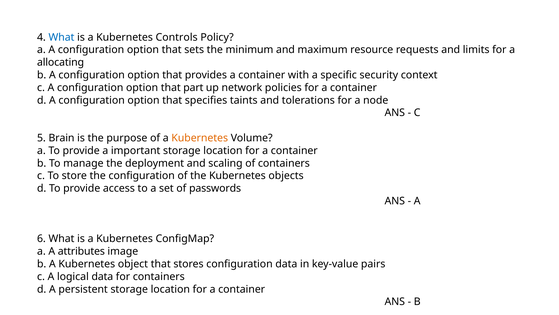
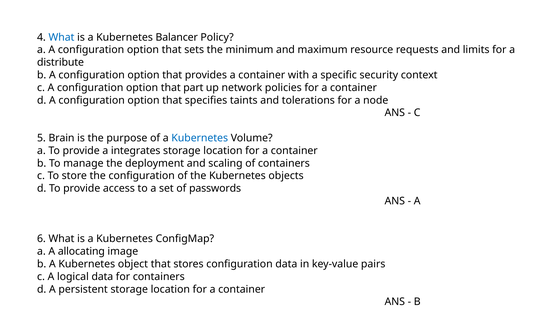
Controls: Controls -> Balancer (177, 37)
allocating: allocating -> distribute (61, 62)
Kubernetes colour: orange -> blue (200, 138)
important: important -> integrates (136, 150)
attributes: attributes -> allocating (81, 251)
